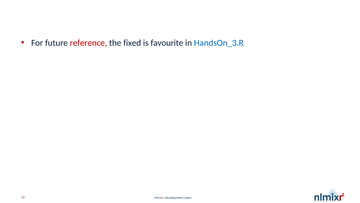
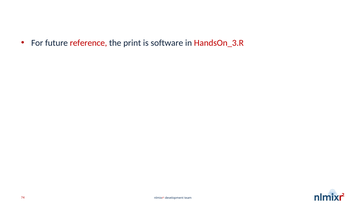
fixed: fixed -> print (132, 43)
favourite: favourite -> software (167, 43)
HandsOn_3.R colour: blue -> red (219, 43)
